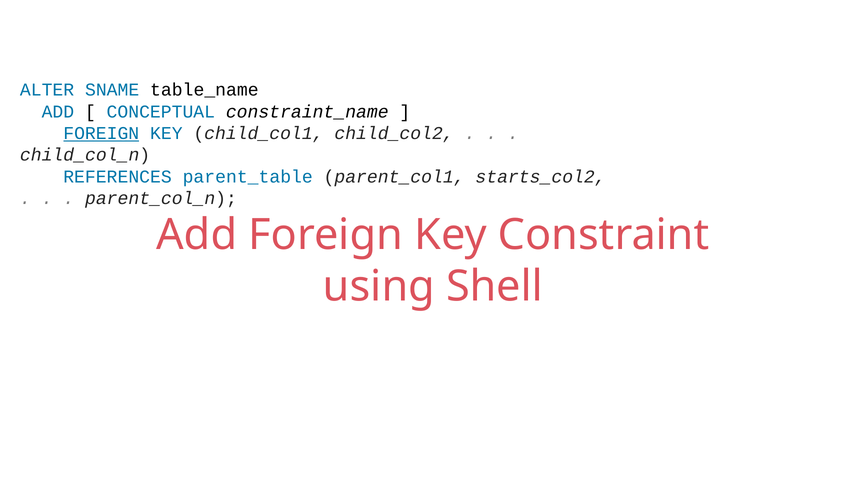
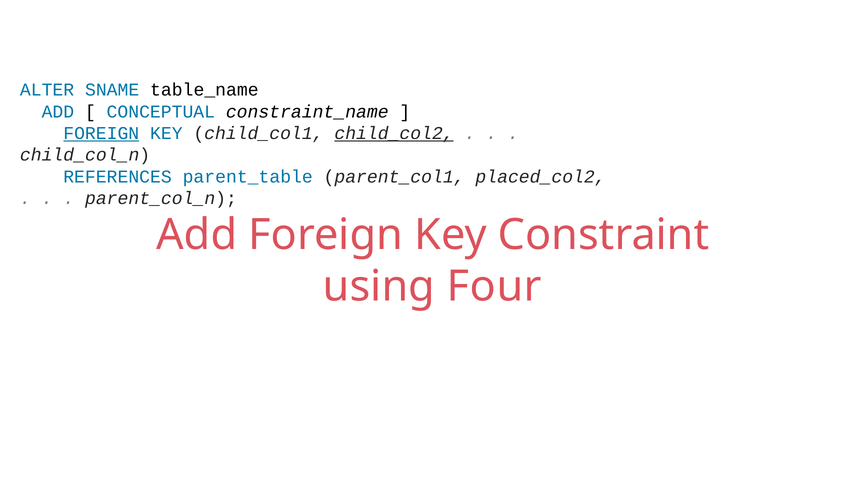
child_col2 underline: none -> present (394, 133)
starts_col2: starts_col2 -> placed_col2 (541, 177)
Shell: Shell -> Four (494, 287)
